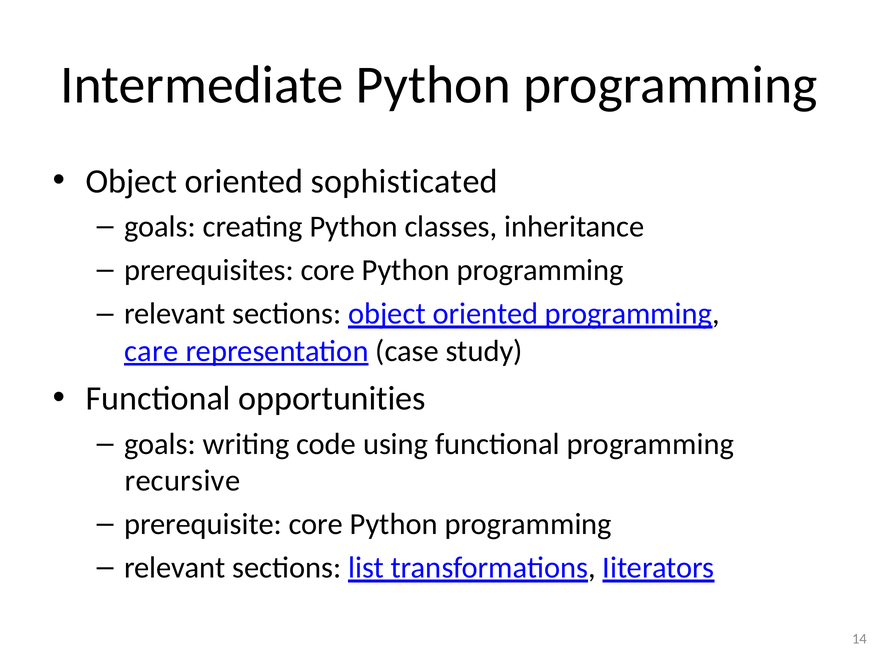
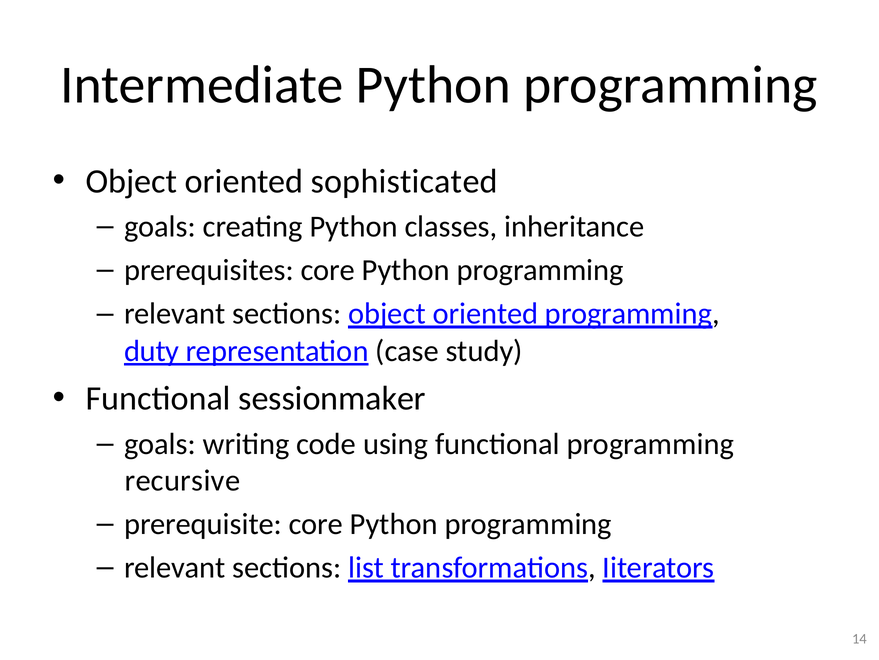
care: care -> duty (152, 351)
opportunities: opportunities -> sessionmaker (332, 398)
